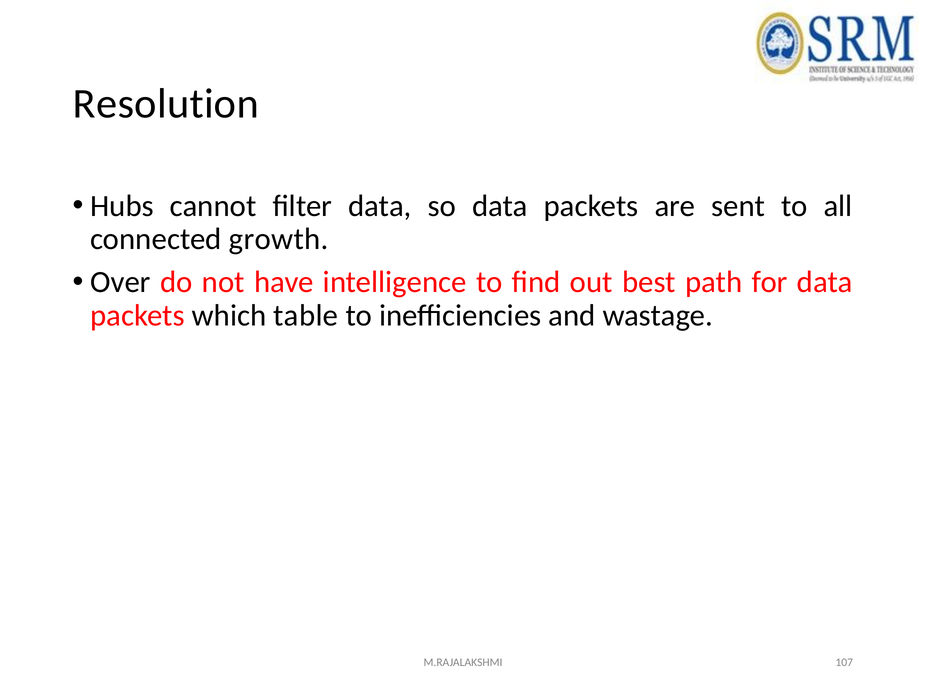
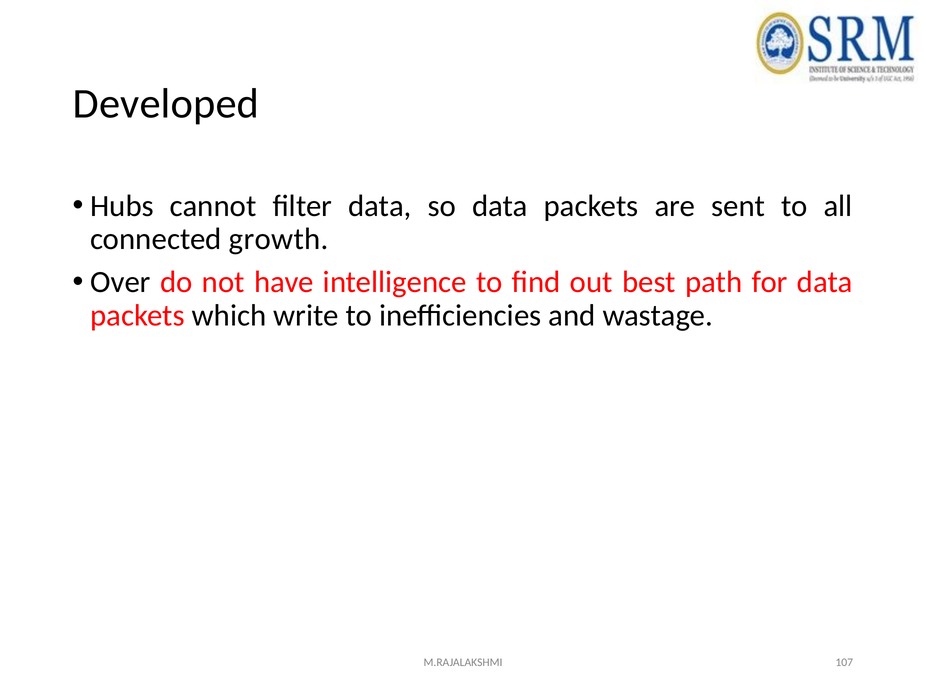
Resolution: Resolution -> Developed (166, 104)
table: table -> write (306, 316)
